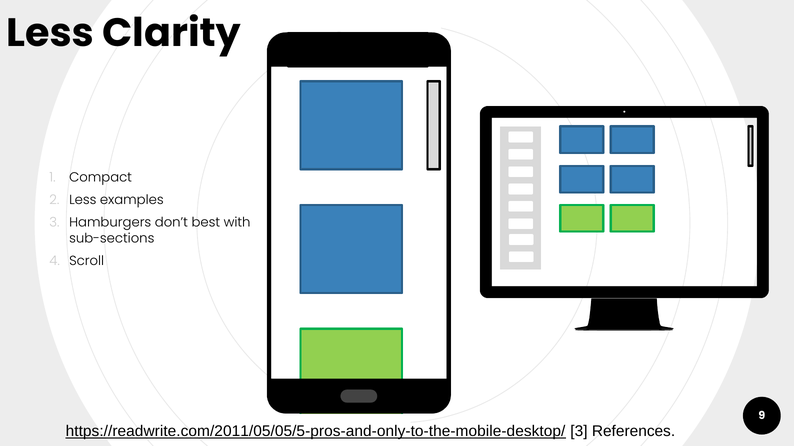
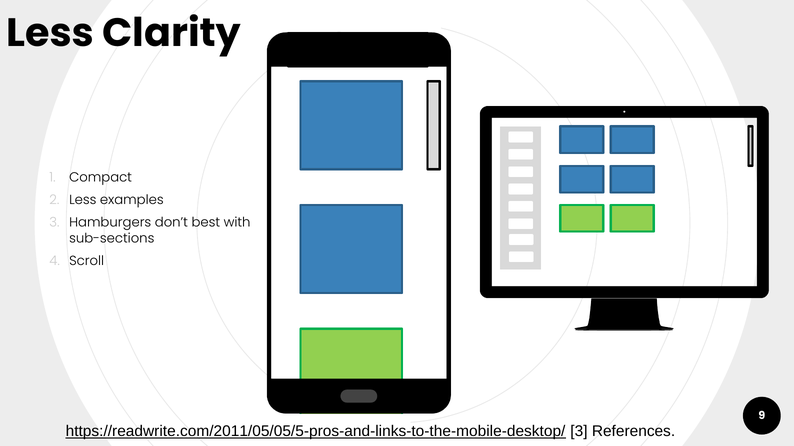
https://readwrite.com/2011/05/05/5-pros-and-only-to-the-mobile-desktop/: https://readwrite.com/2011/05/05/5-pros-and-only-to-the-mobile-desktop/ -> https://readwrite.com/2011/05/05/5-pros-and-links-to-the-mobile-desktop/ (316, 432)
